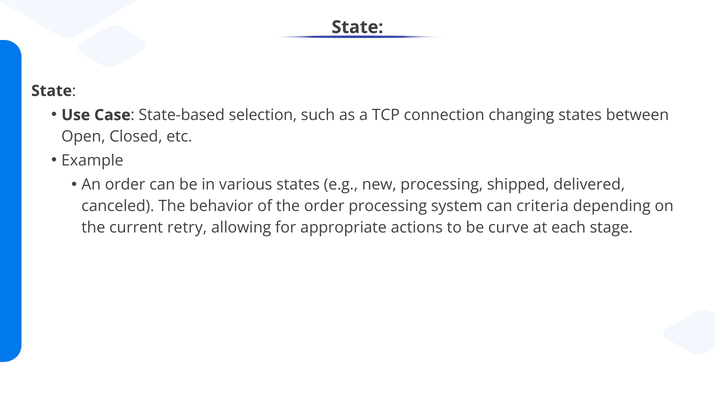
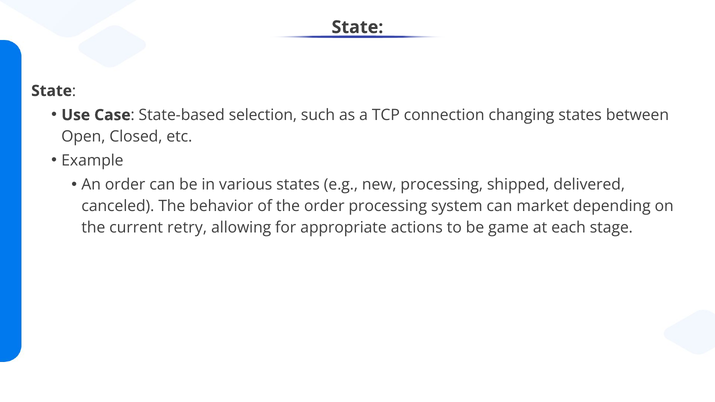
criteria: criteria -> market (543, 206)
curve: curve -> game (509, 228)
